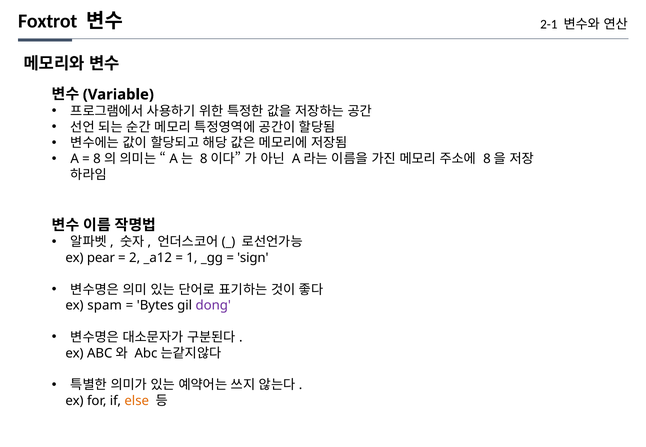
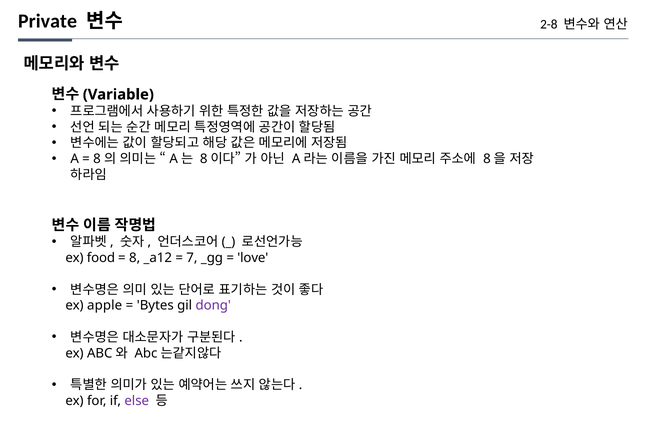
Foxtrot: Foxtrot -> Private (48, 21)
2-1: 2-1 -> 2-8 (549, 24)
pear: pear -> food (101, 258)
2: 2 -> 8 (135, 258)
1: 1 -> 7 (192, 258)
sign: sign -> love (253, 258)
spam: spam -> apple (105, 306)
else colour: orange -> purple (137, 401)
